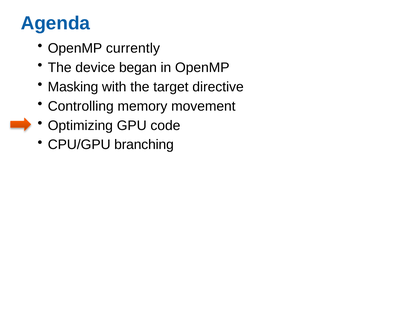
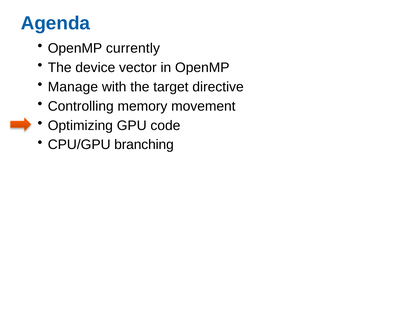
began: began -> vector (138, 68)
Masking: Masking -> Manage (73, 87)
